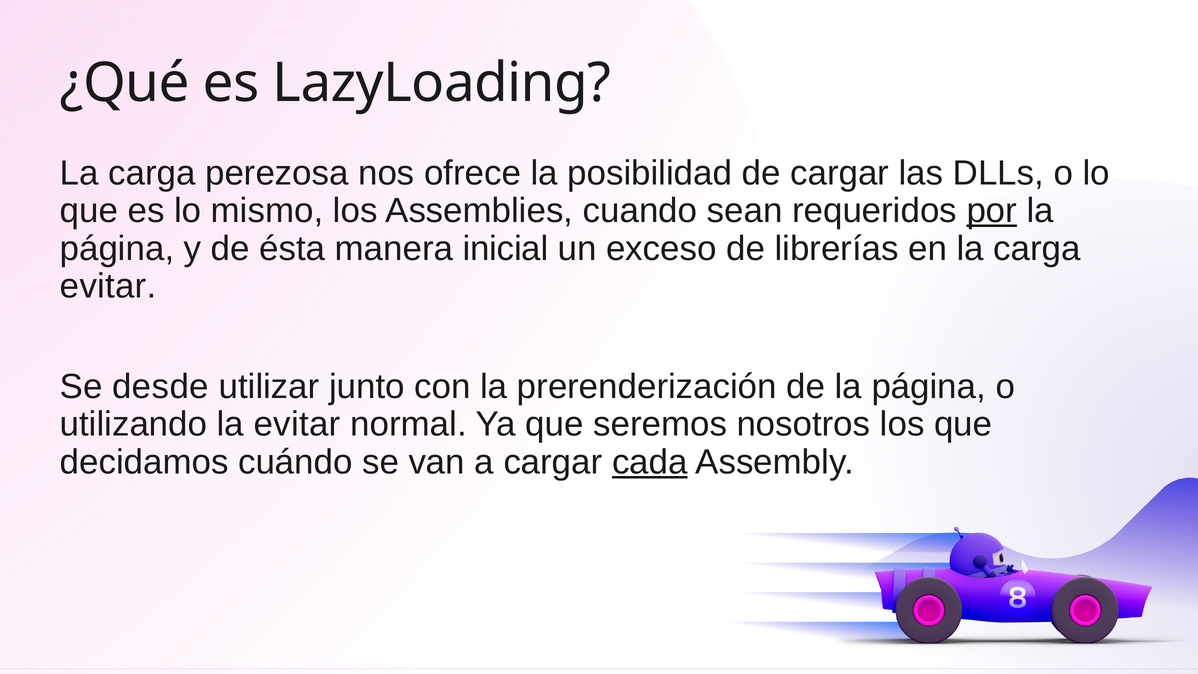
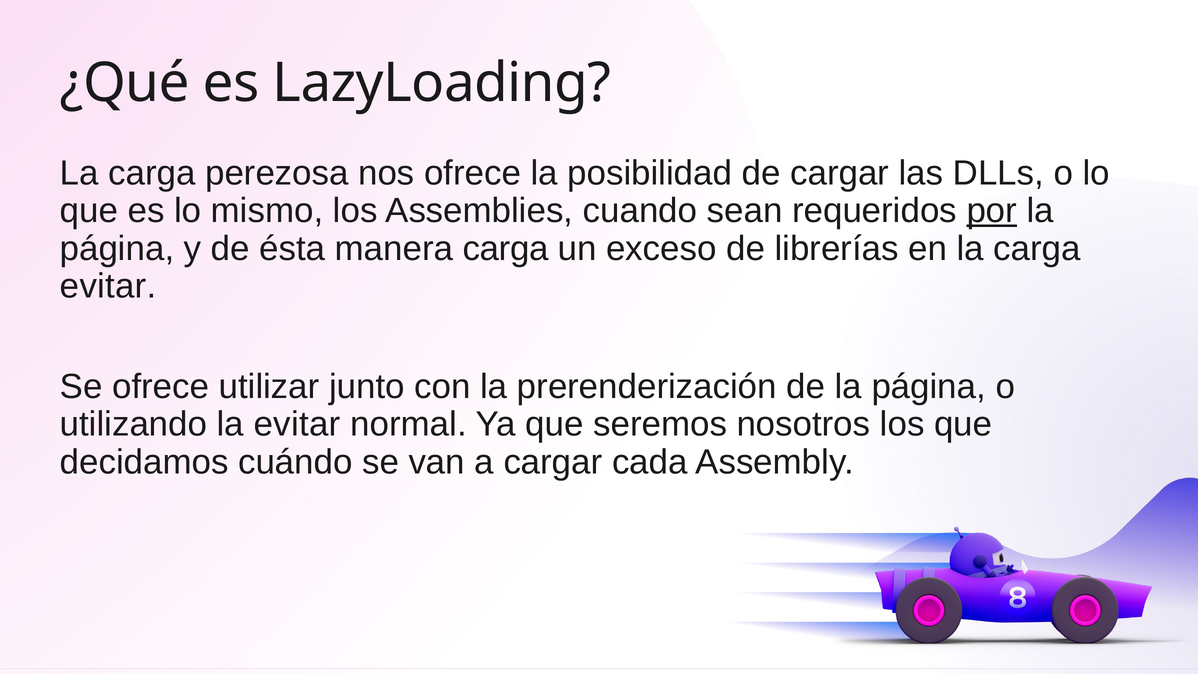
manera inicial: inicial -> carga (506, 248)
Se desde: desde -> ofrece (161, 387)
cada underline: present -> none (650, 462)
